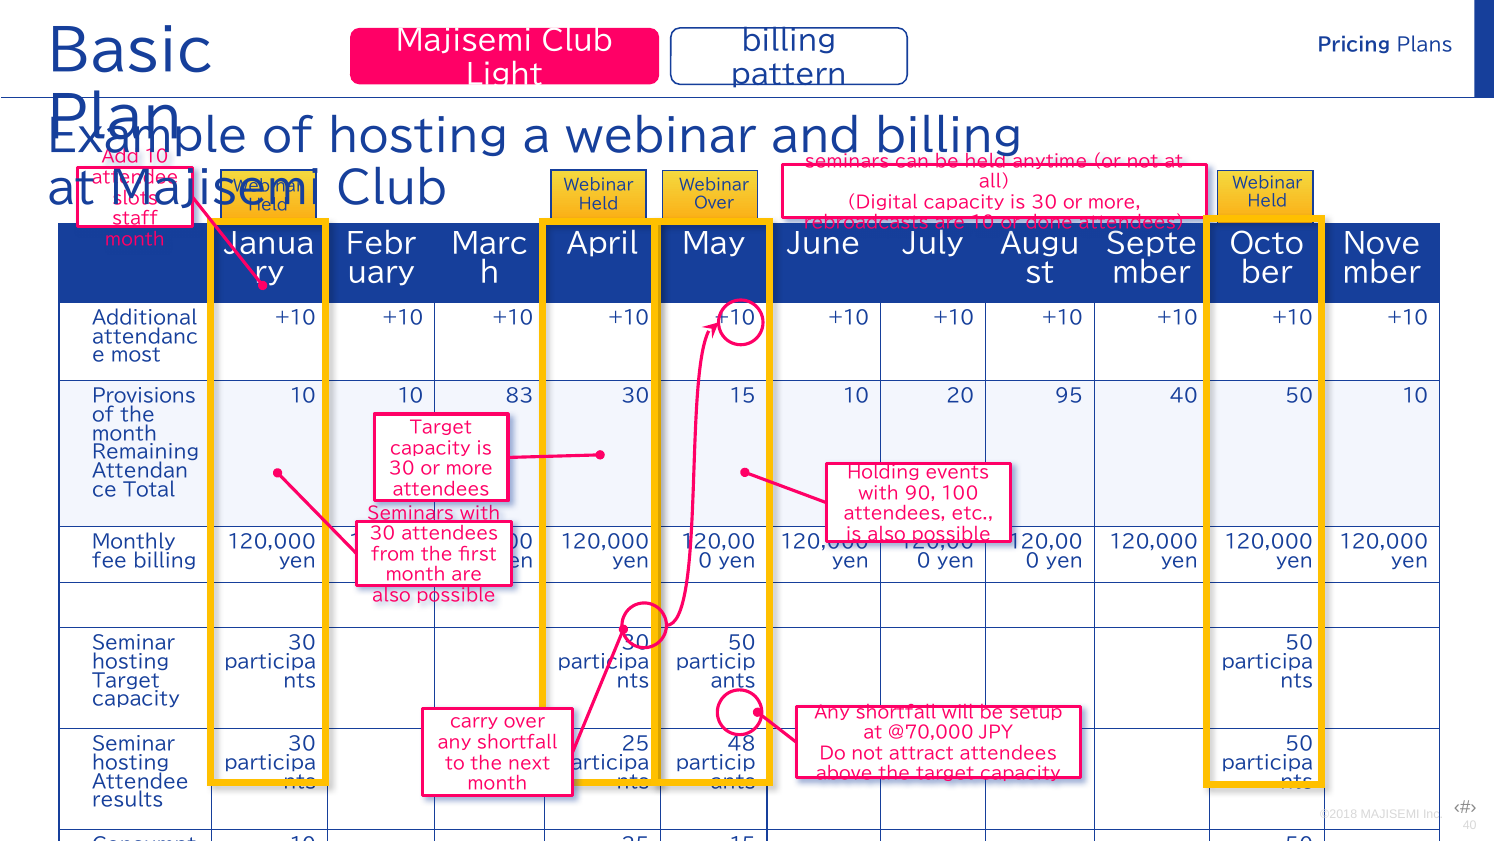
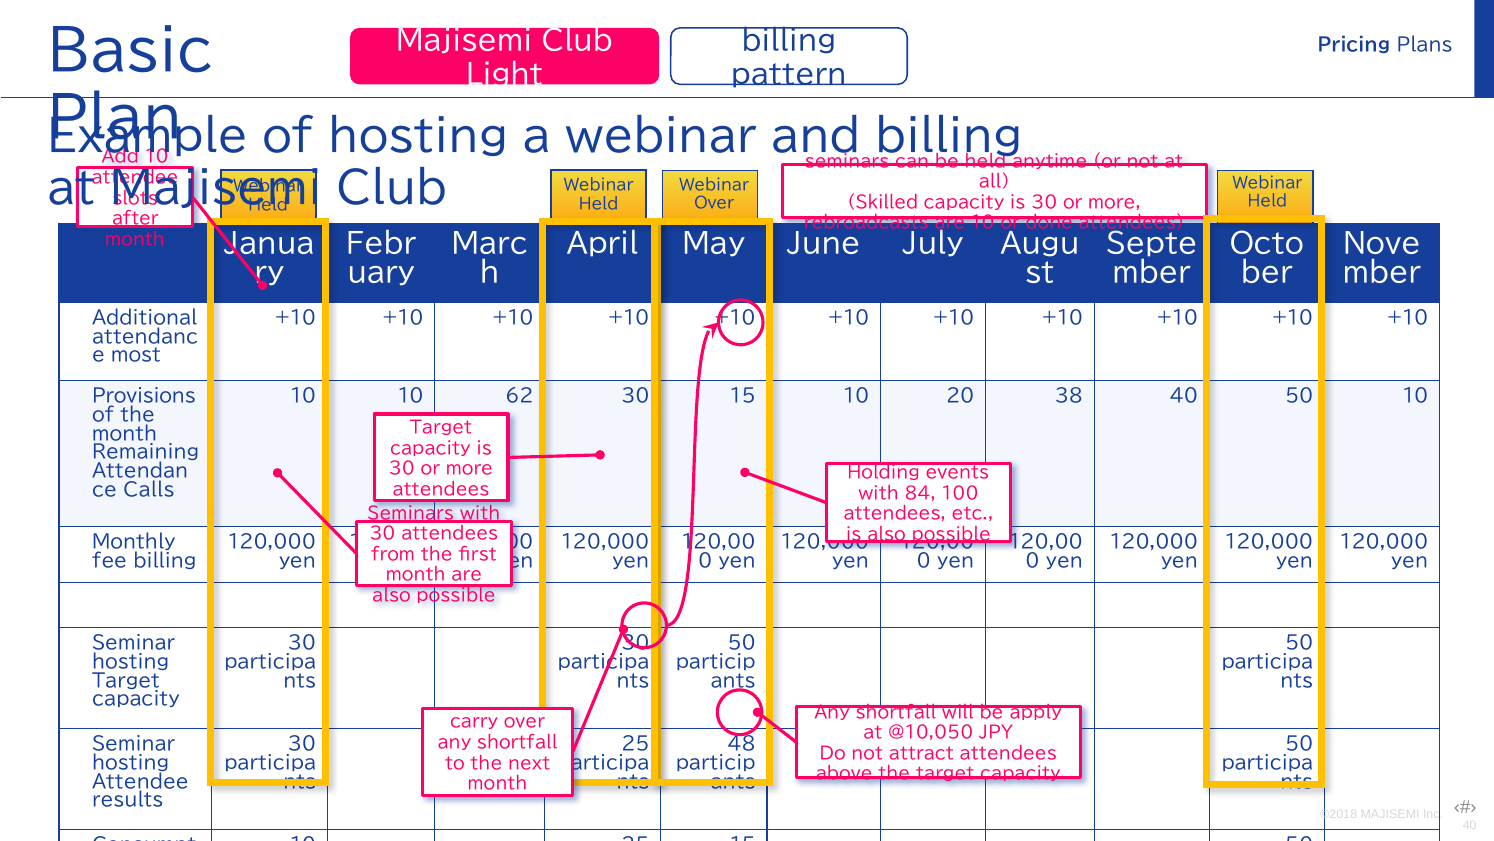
Digital: Digital -> Skilled (883, 202)
staff: staff -> after (135, 219)
83: 83 -> 62 (519, 396)
95: 95 -> 38 (1069, 396)
Total: Total -> Calls (149, 490)
90: 90 -> 84 (920, 493)
setup: setup -> apply (1036, 712)
@70,000: @70,000 -> @10,050 (931, 733)
